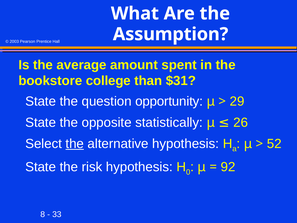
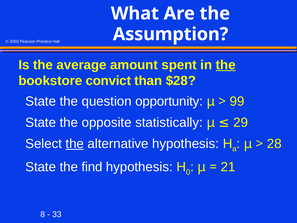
the underline: none -> present (226, 65)
college: college -> convict (108, 81)
$31: $31 -> $28 (181, 81)
29: 29 -> 99 (237, 101)
26: 26 -> 29 (241, 122)
52: 52 -> 28 (274, 144)
risk: risk -> find (92, 167)
92: 92 -> 21 (228, 167)
